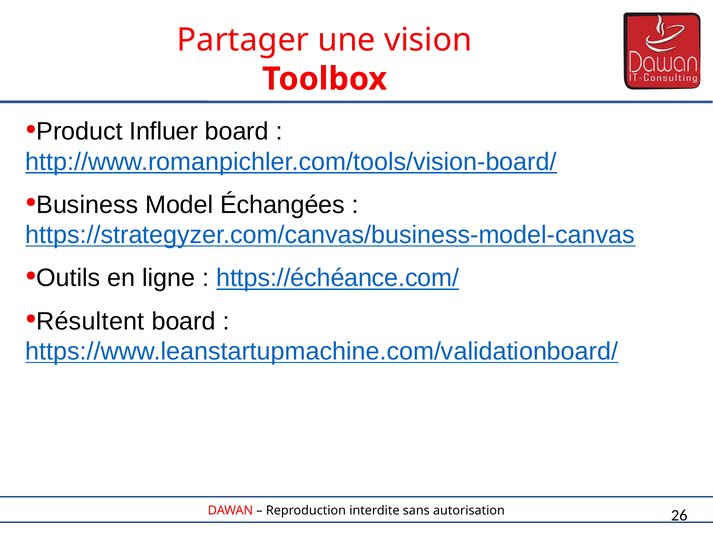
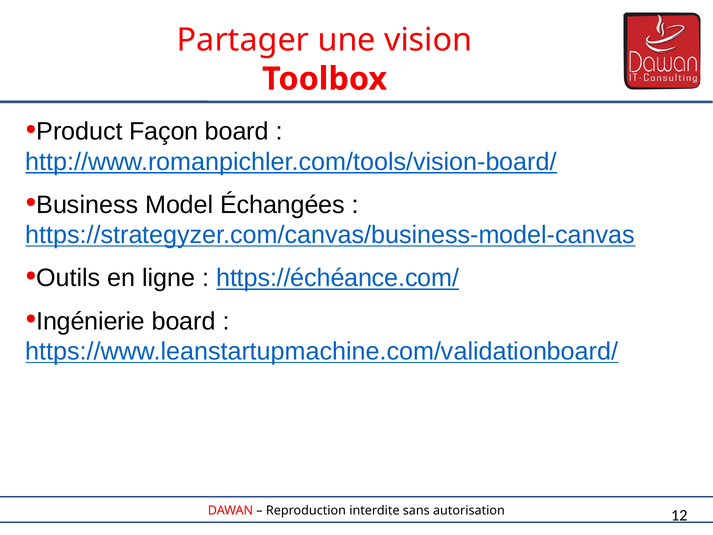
Inﬂuer: Inﬂuer -> Façon (164, 131)
Résultent: Résultent -> Ingénierie (91, 321)
26: 26 -> 12 (679, 515)
